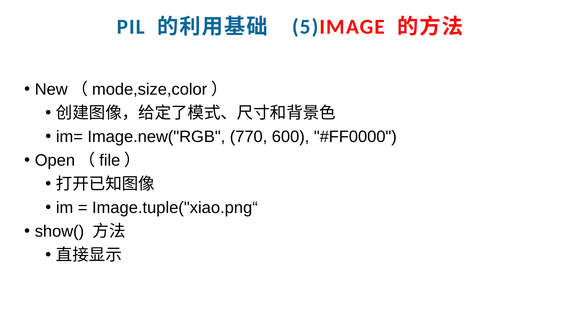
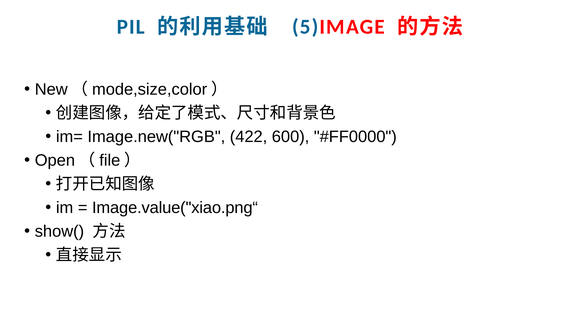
770: 770 -> 422 (249, 137)
Image.tuple("xiao.png“: Image.tuple("xiao.png“ -> Image.value("xiao.png“ (175, 208)
